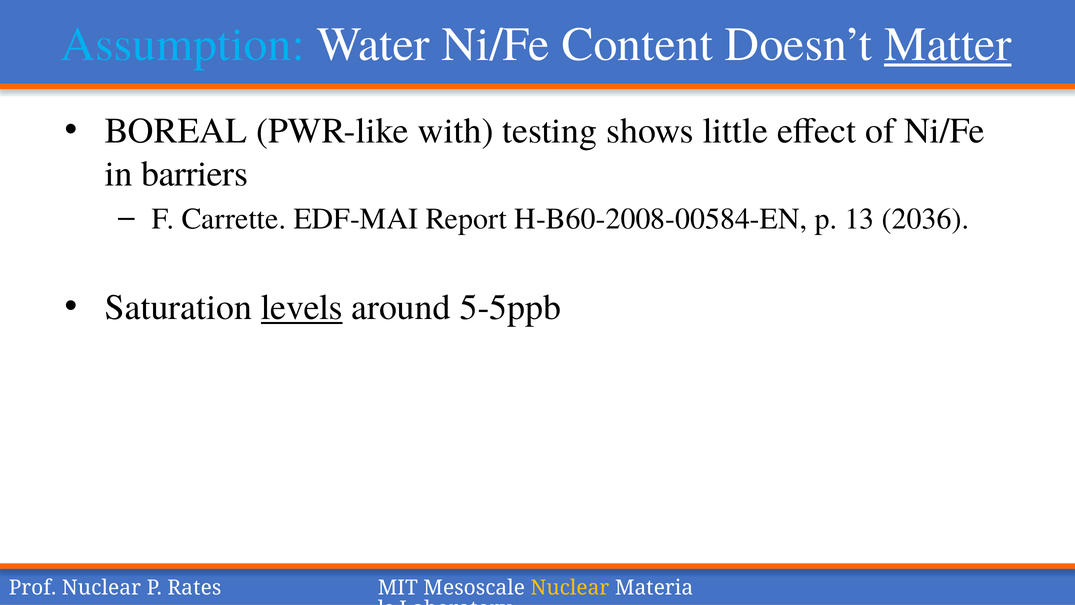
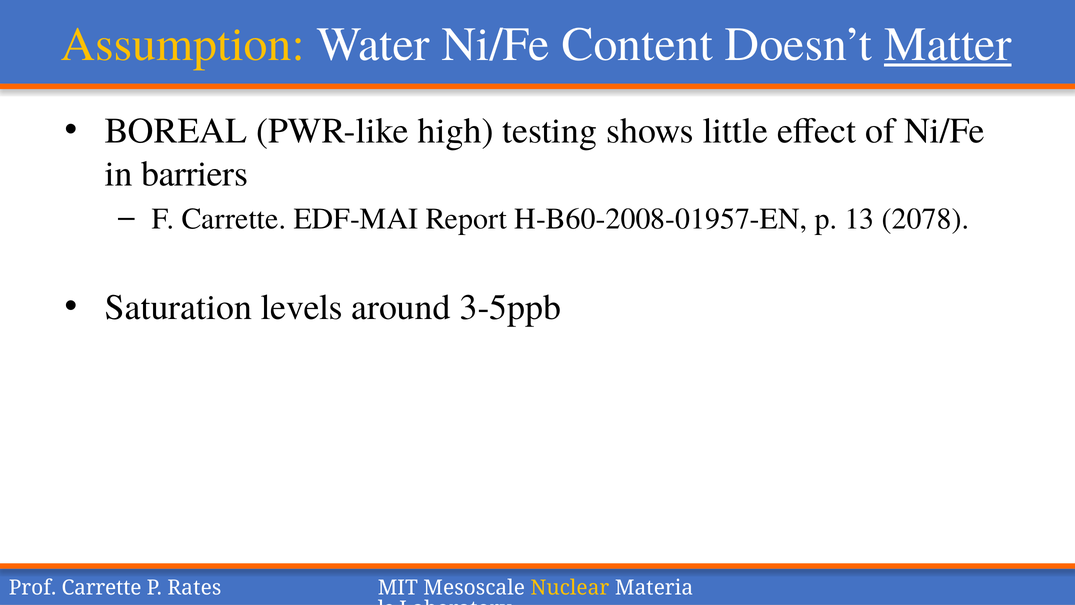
Assumption colour: light blue -> yellow (183, 44)
with: with -> high (456, 131)
H-B60-2008-00584-EN: H-B60-2008-00584-EN -> H-B60-2008-01957-EN (661, 219)
2036: 2036 -> 2078 (925, 219)
levels underline: present -> none (302, 307)
5-5ppb: 5-5ppb -> 3-5ppb (510, 307)
Prof Nuclear: Nuclear -> Carrette (102, 588)
